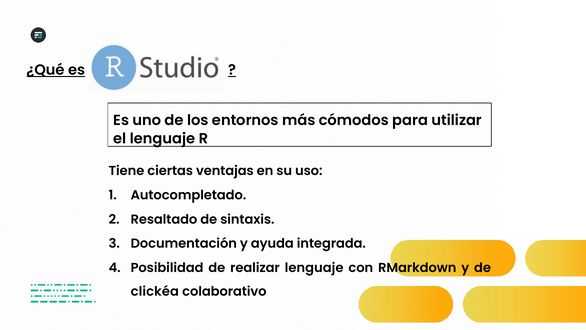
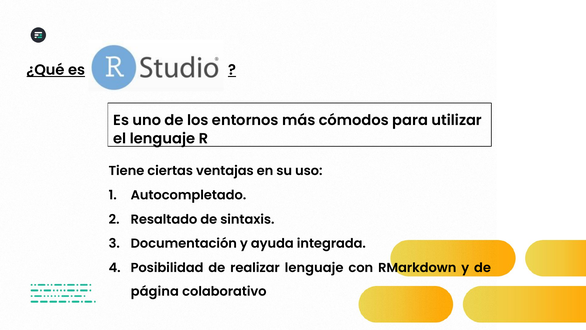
clickéa: clickéa -> página (155, 291)
